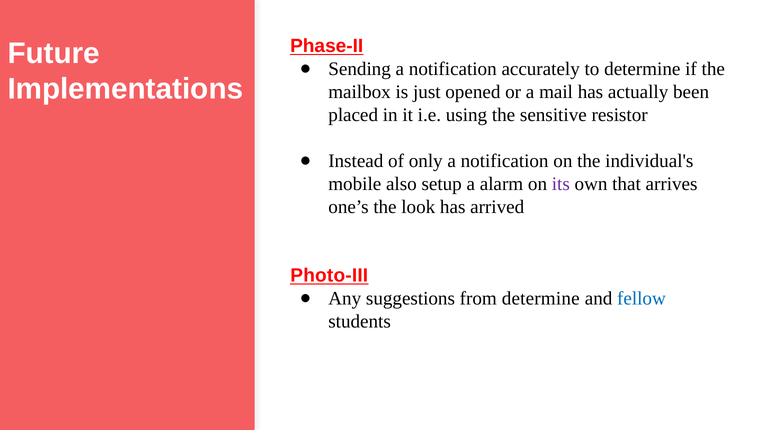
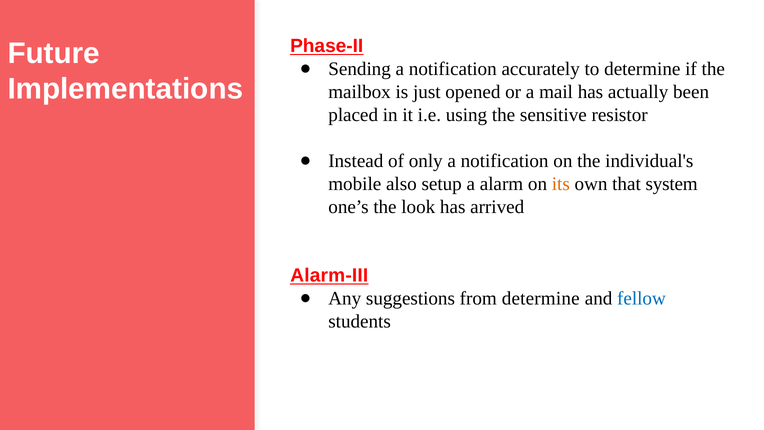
its colour: purple -> orange (561, 184)
arrives: arrives -> system (672, 184)
Photo-III: Photo-III -> Alarm-III (329, 275)
